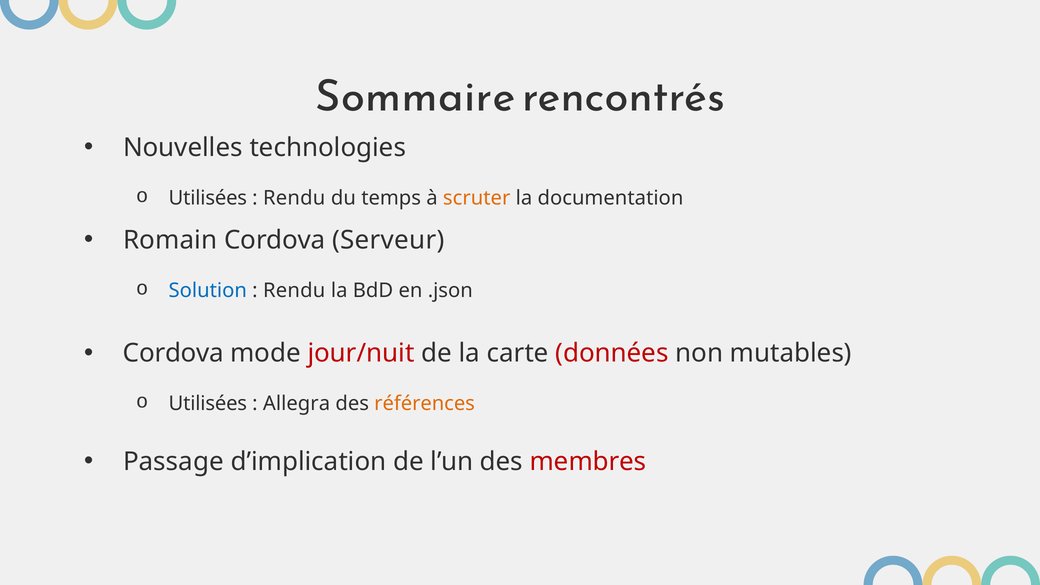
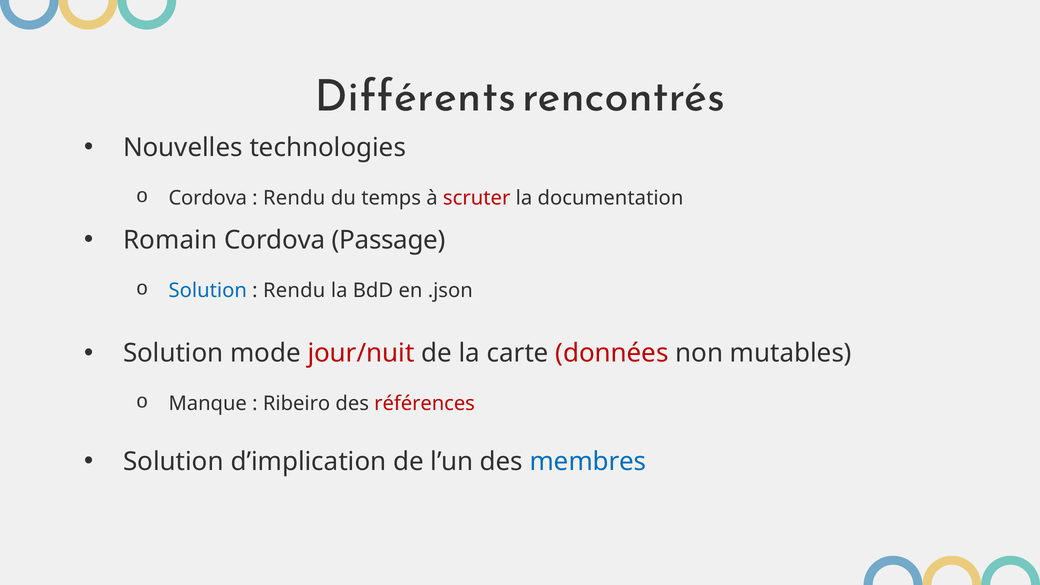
Sommaire: Sommaire -> Différents (415, 97)
Utilisées: Utilisées -> Cordova (208, 198)
scruter colour: orange -> red (477, 198)
Serveur: Serveur -> Passage (389, 240)
Cordova: Cordova -> Solution (173, 353)
Utilisées: Utilisées -> Manque (208, 404)
Allegra: Allegra -> Ribeiro (297, 404)
références colour: orange -> red (425, 404)
Passage: Passage -> Solution (173, 462)
membres colour: red -> blue (588, 462)
